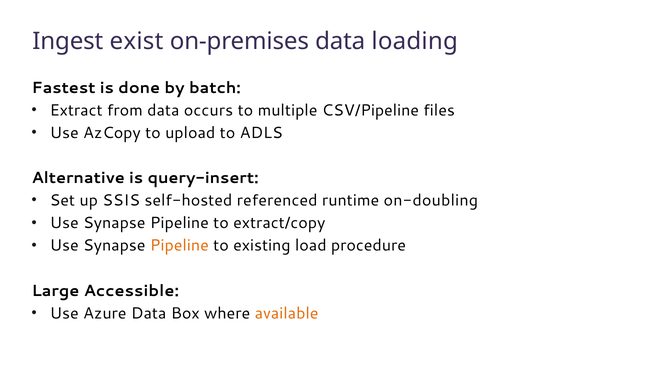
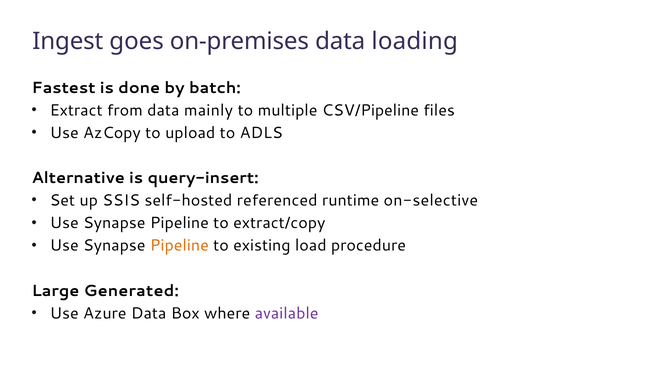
exist: exist -> goes (137, 41)
occurs: occurs -> mainly (208, 110)
on-doubling: on-doubling -> on-selective (431, 201)
Accessible: Accessible -> Generated (131, 291)
available colour: orange -> purple (287, 313)
